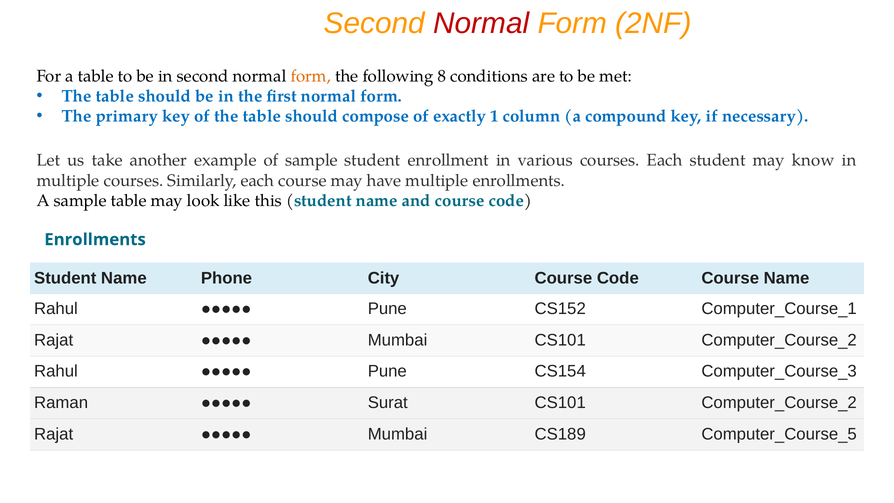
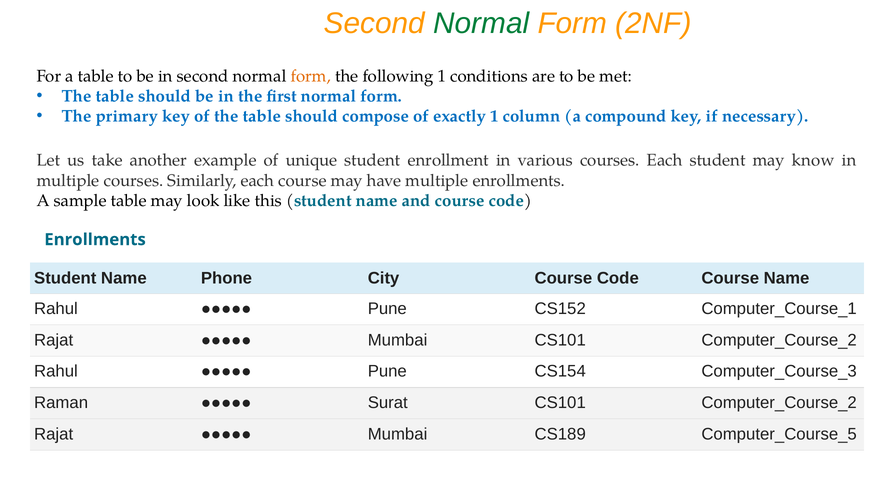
Normal colour: red -> green (481, 23)
following 8: 8 -> 1 (442, 76)
of sample: sample -> unique (312, 160)
